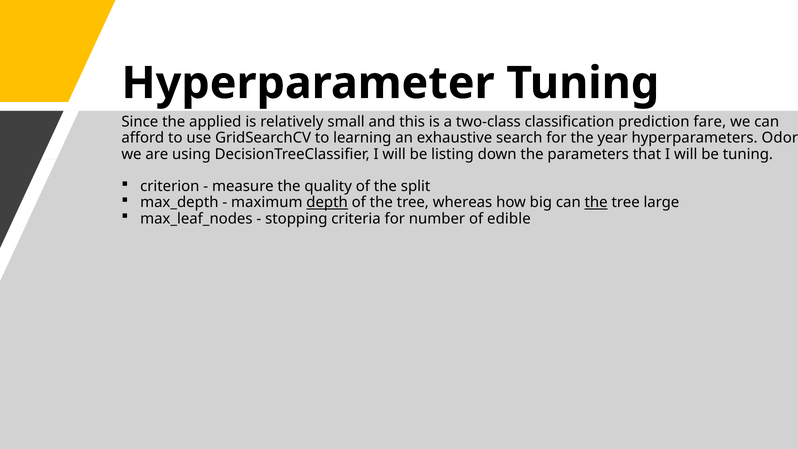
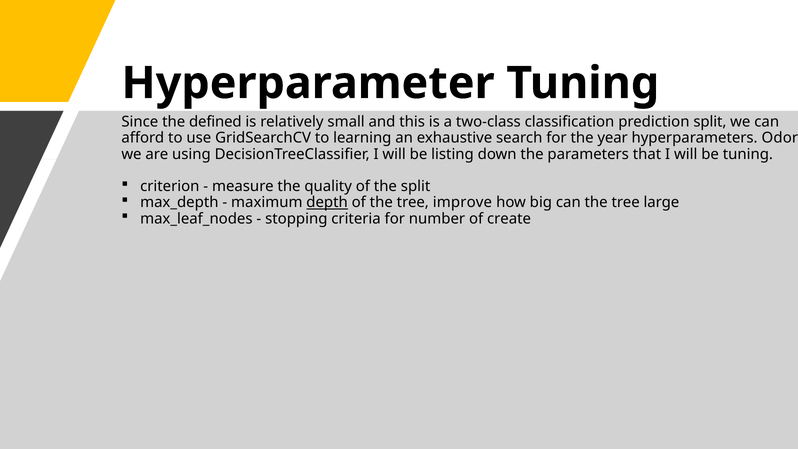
applied: applied -> defined (215, 122)
prediction fare: fare -> split (710, 122)
whereas: whereas -> improve (462, 202)
the underline: present -> none (596, 202)
edible: edible -> create (509, 219)
